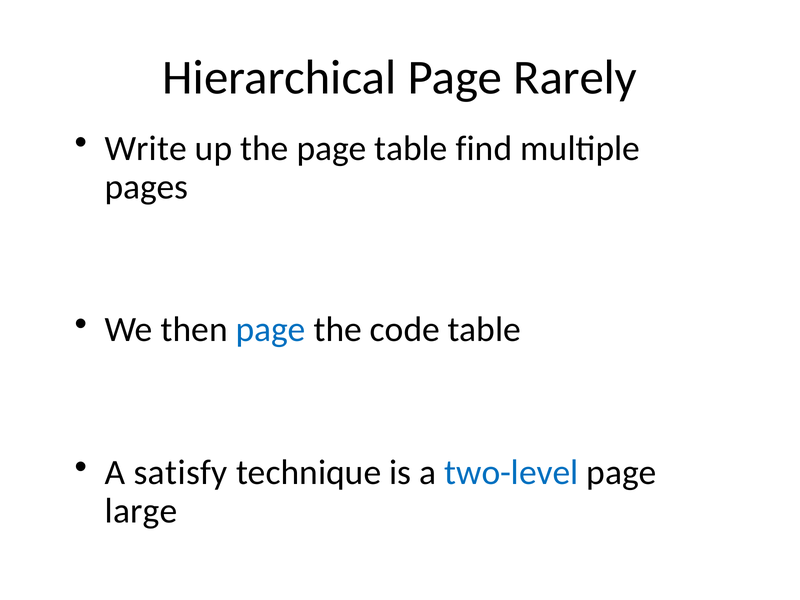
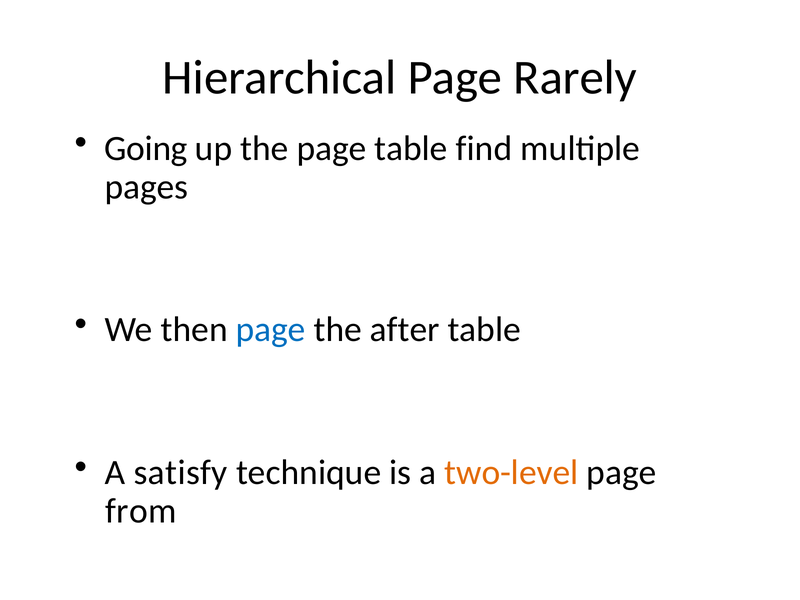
Write: Write -> Going (146, 148)
code: code -> after (405, 330)
two-level colour: blue -> orange (511, 473)
large: large -> from (141, 511)
